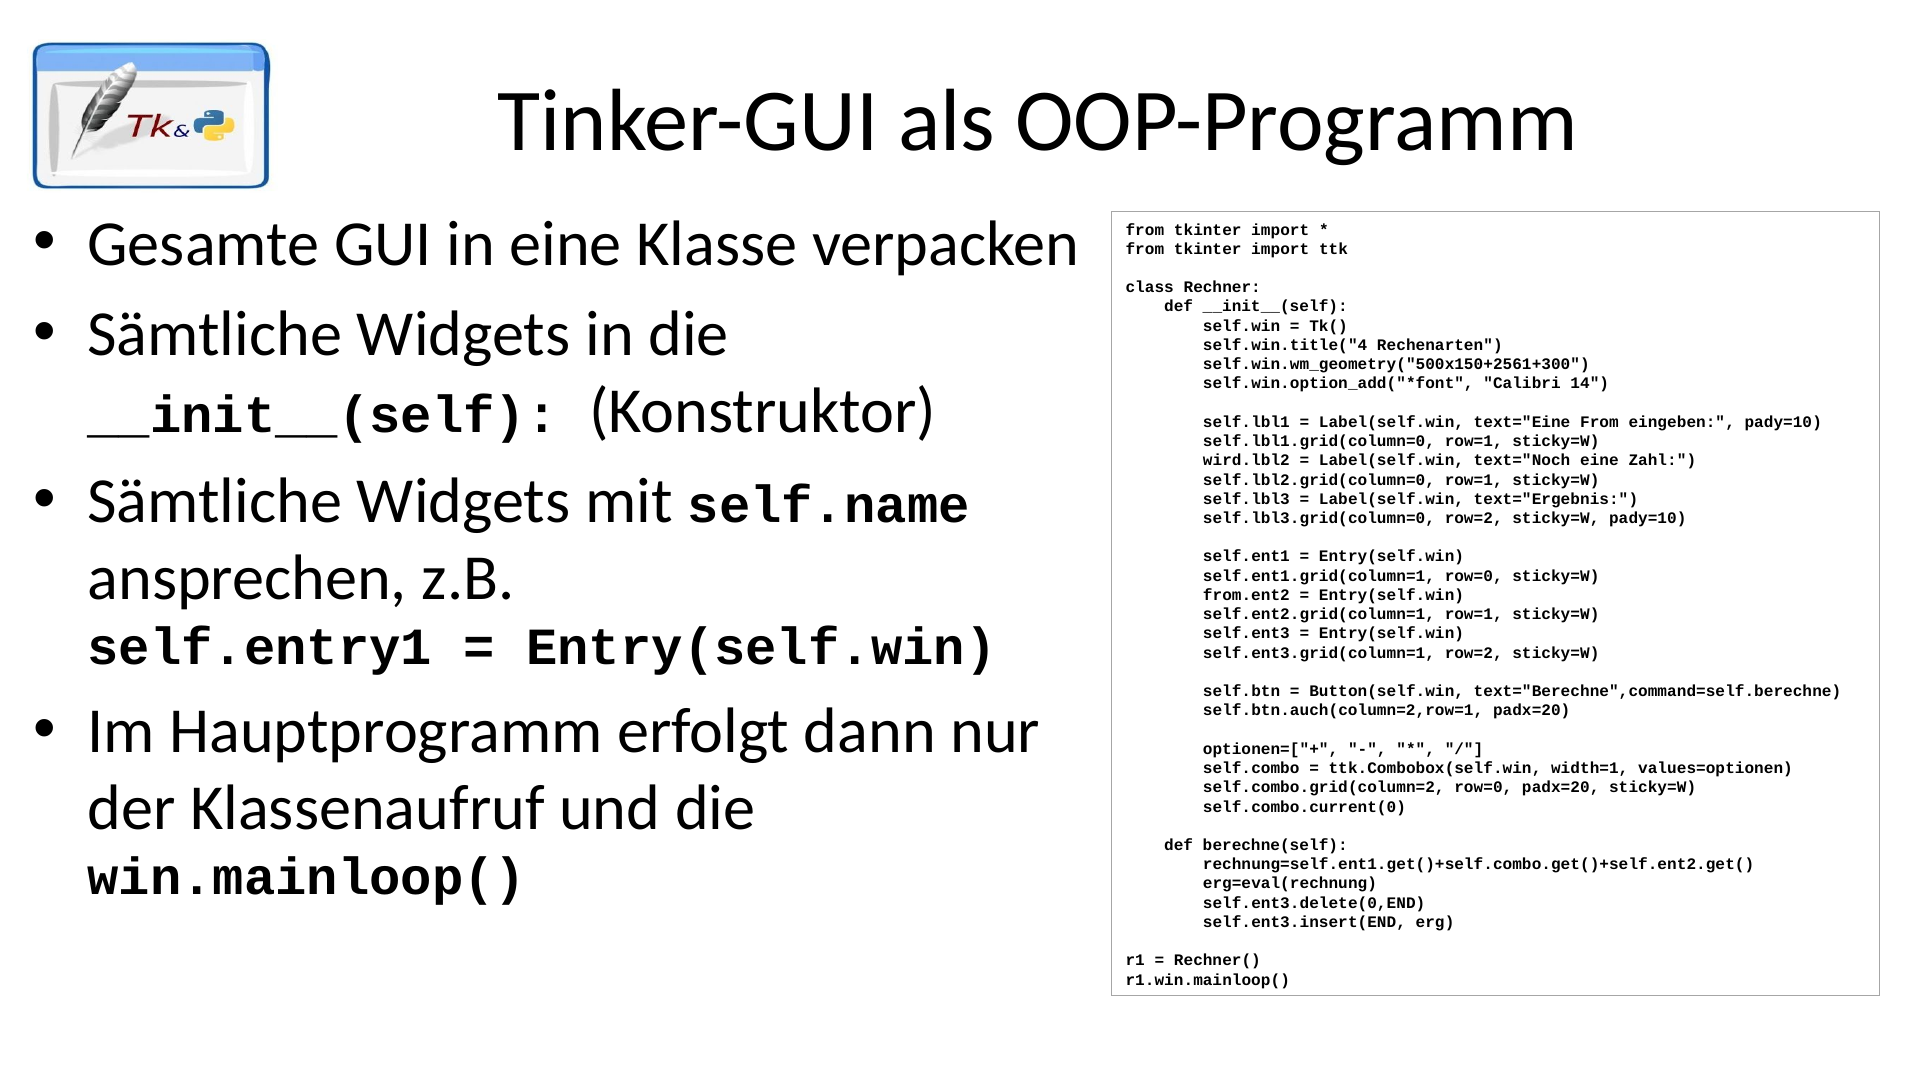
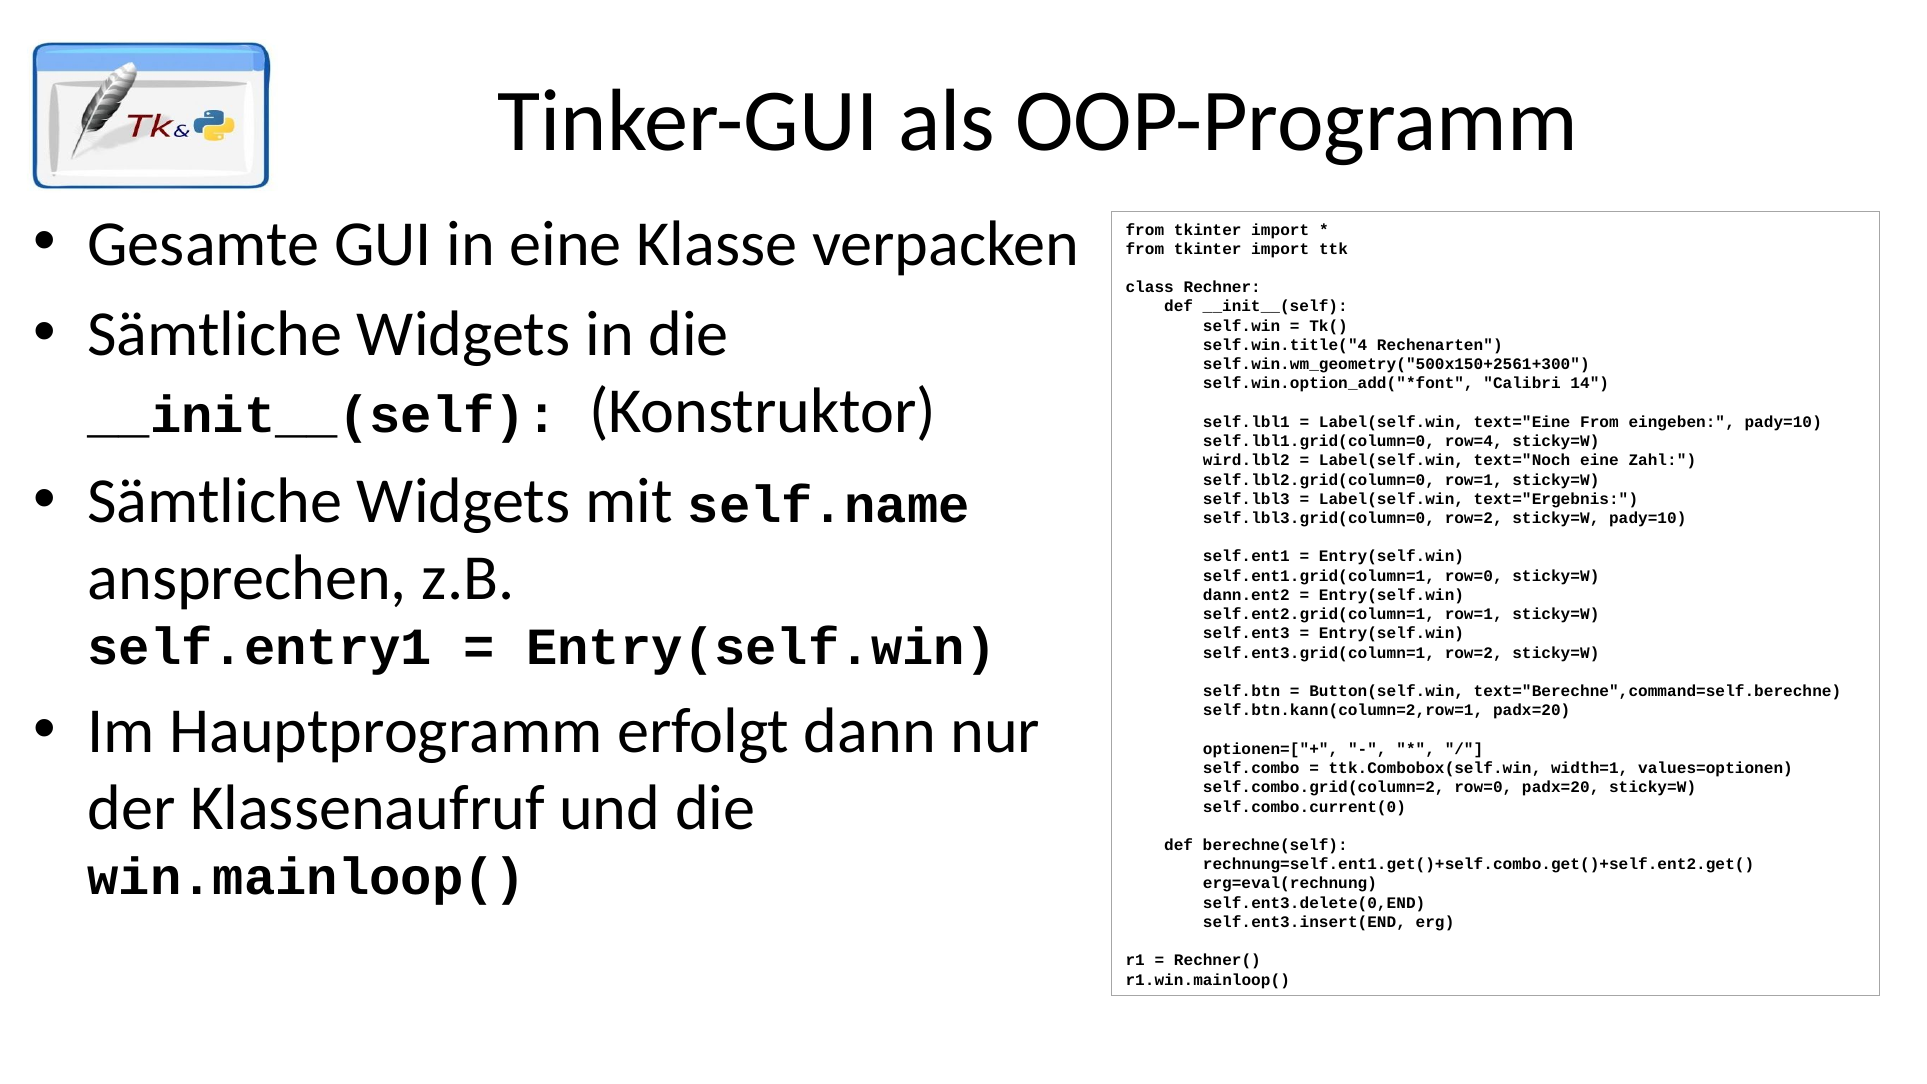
self.lbl1.grid(column=0 row=1: row=1 -> row=4 (1474, 441)
from.ent2: from.ent2 -> dann.ent2 (1246, 595)
self.btn.auch(column=2,row=1: self.btn.auch(column=2,row=1 -> self.btn.kann(column=2,row=1 (1343, 710)
